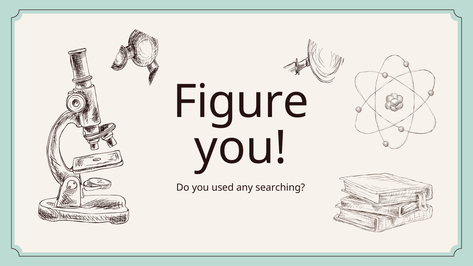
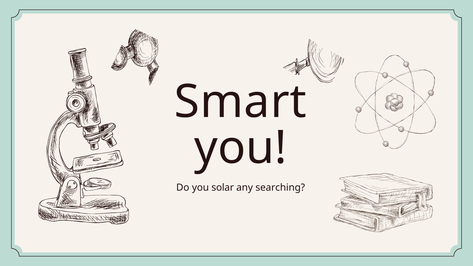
Figure: Figure -> Smart (240, 102)
used: used -> solar (223, 188)
